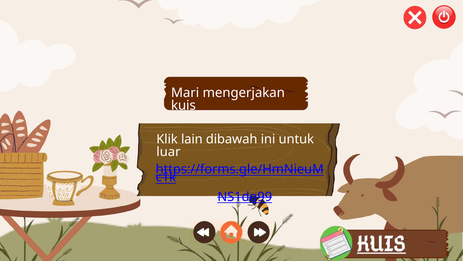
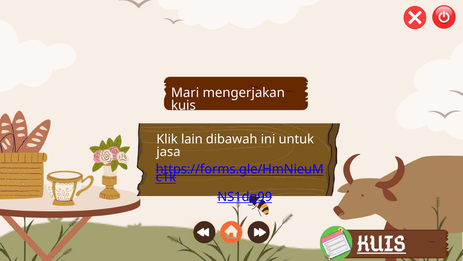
luar: luar -> jasa (168, 152)
